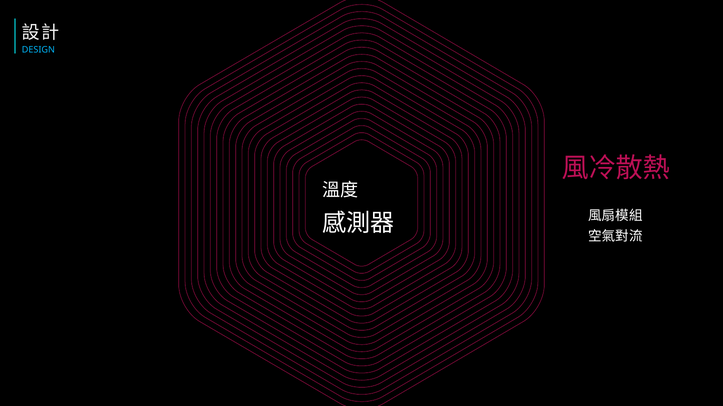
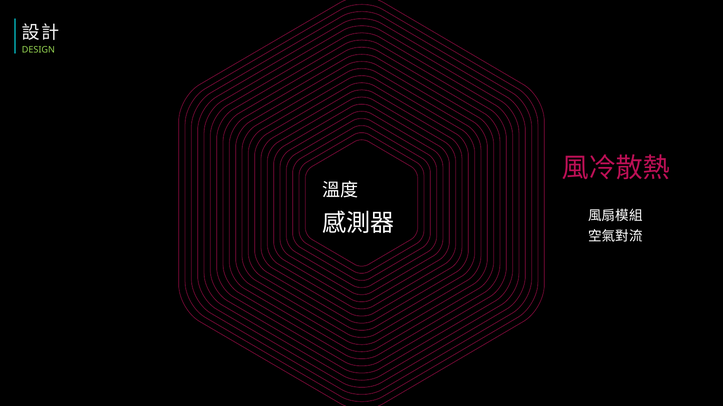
DESIGN colour: light blue -> light green (38, 50)
